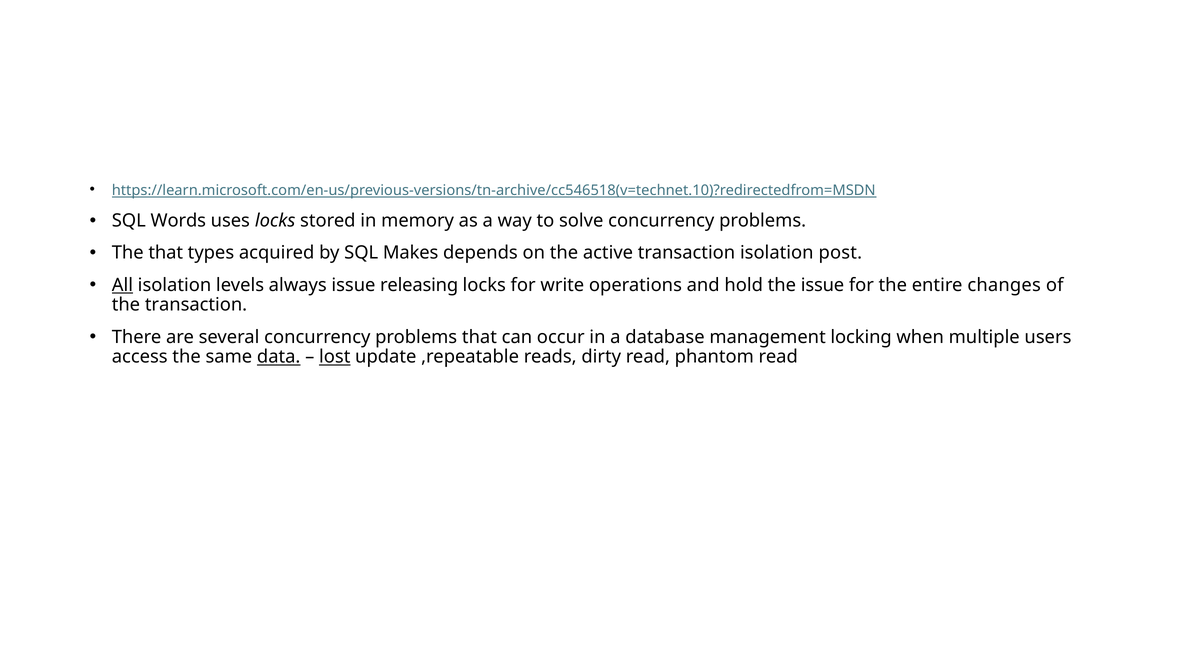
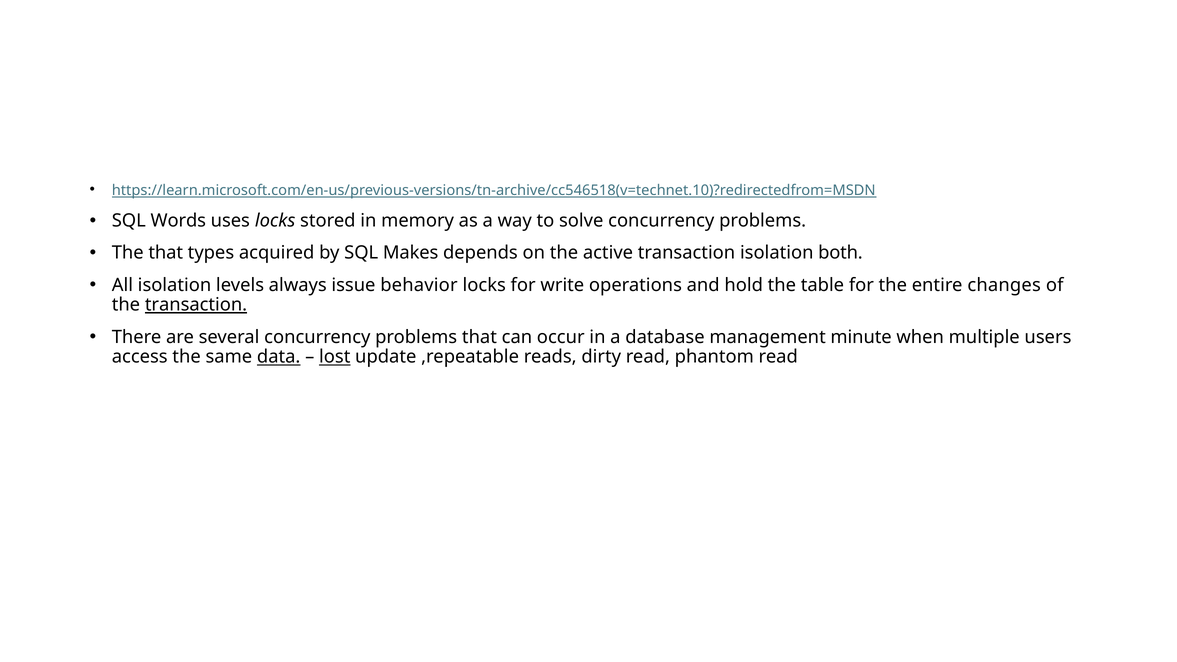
post: post -> both (840, 253)
All underline: present -> none (122, 285)
releasing: releasing -> behavior (419, 285)
the issue: issue -> table (822, 285)
transaction underline: none -> present (196, 305)
locking: locking -> minute (861, 337)
